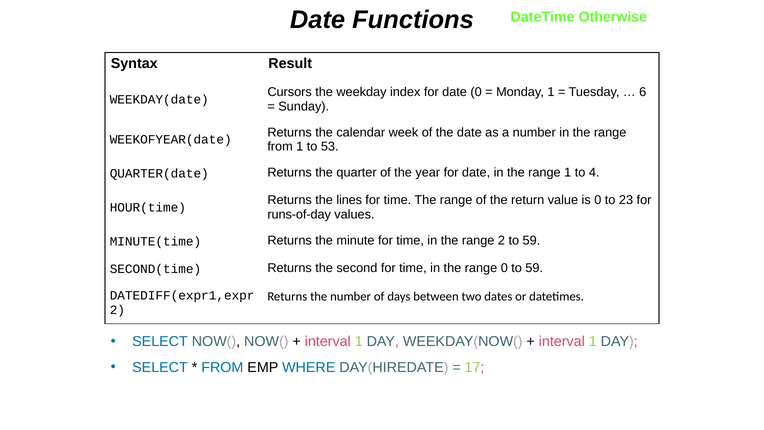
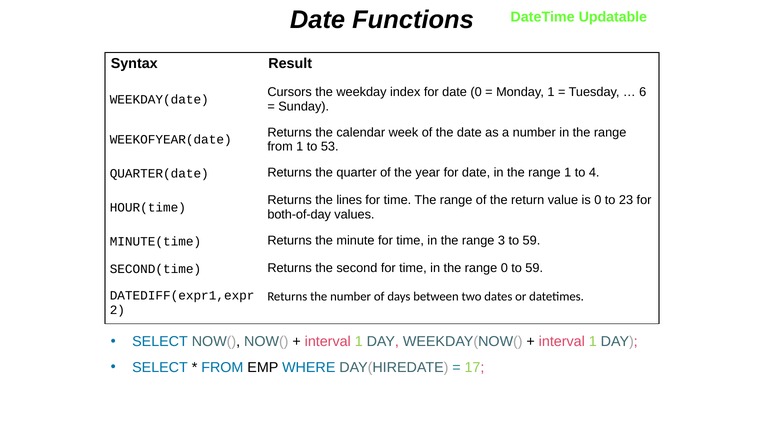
Otherwise: Otherwise -> Updatable (613, 17)
runs-of-day: runs-of-day -> both-of-day (299, 214)
range 2: 2 -> 3 (501, 240)
